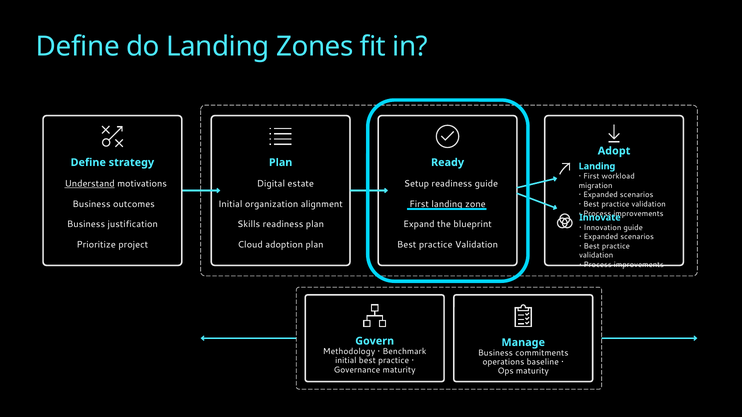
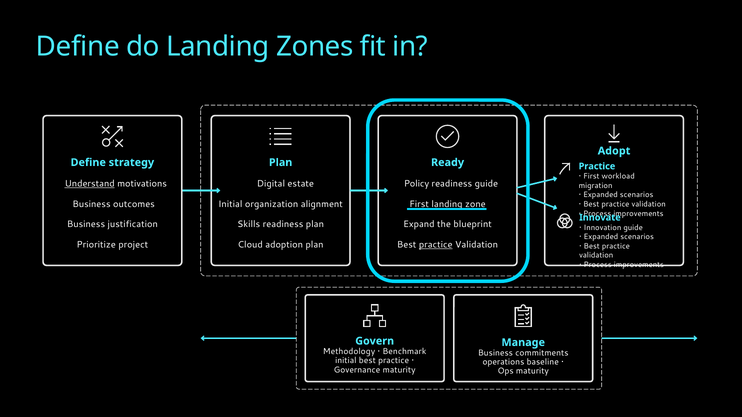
Landing: Landing -> Practice (597, 166)
Setup: Setup -> Policy (417, 184)
practice underline: none -> present (436, 245)
